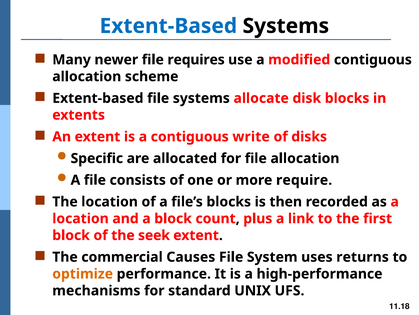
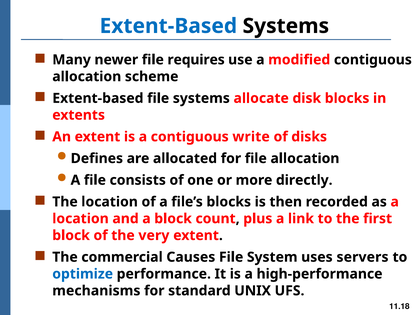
Specific: Specific -> Defines (97, 158)
require: require -> directly (304, 180)
seek: seek -> very (154, 235)
returns: returns -> servers (363, 257)
optimize colour: orange -> blue (83, 273)
